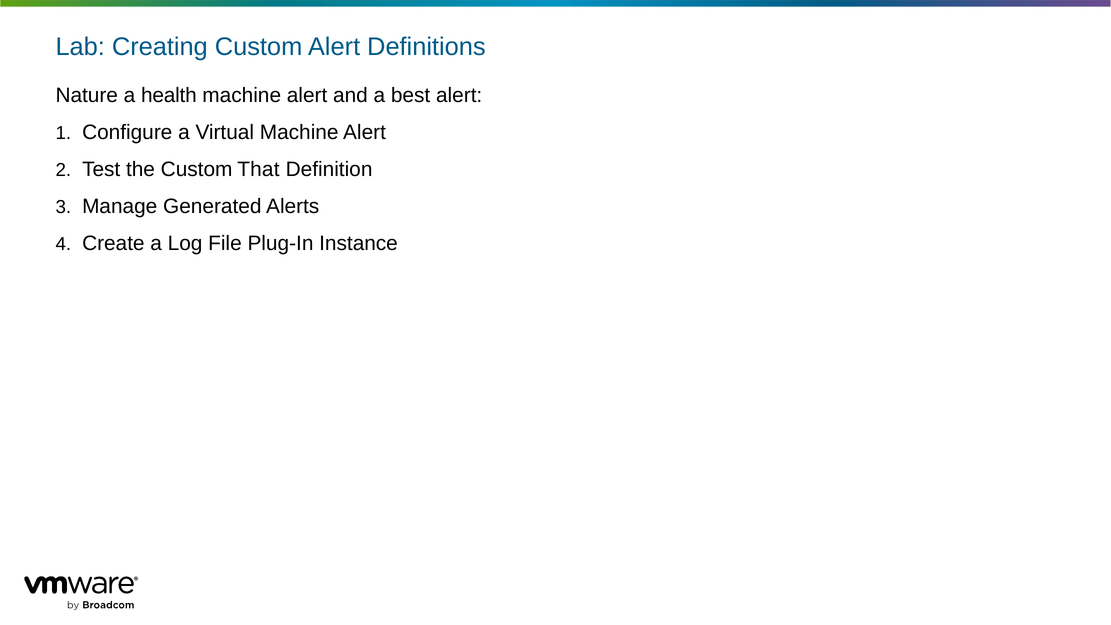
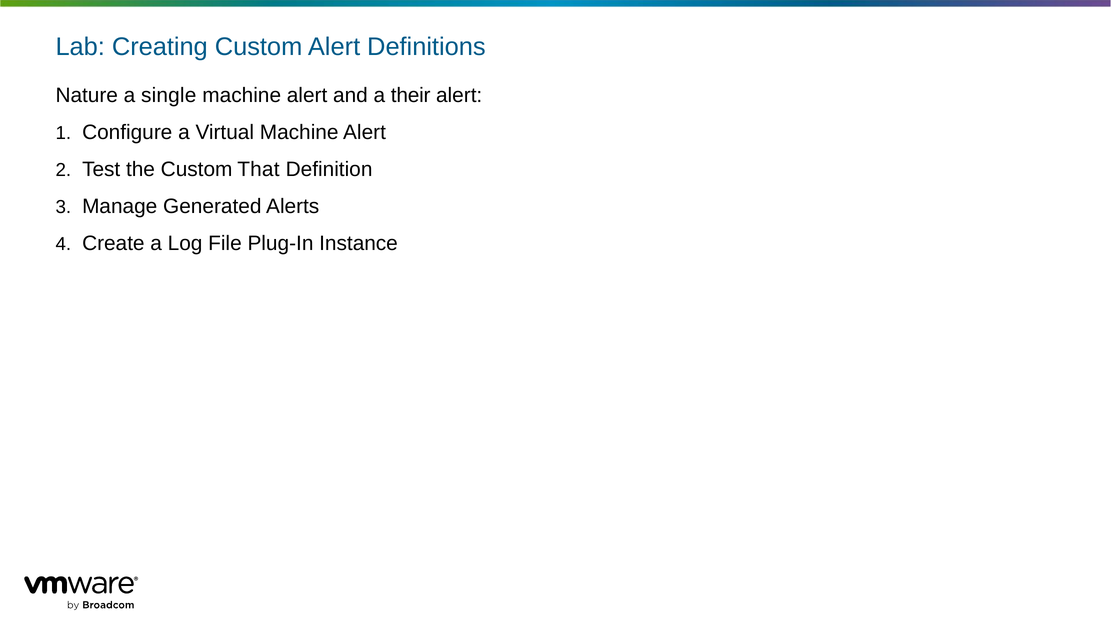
health: health -> single (169, 95)
best: best -> their (411, 95)
